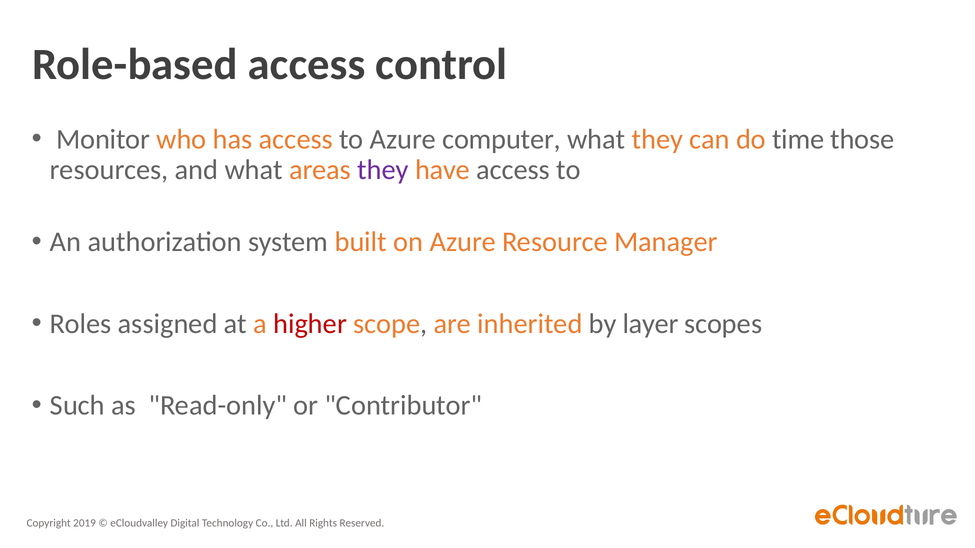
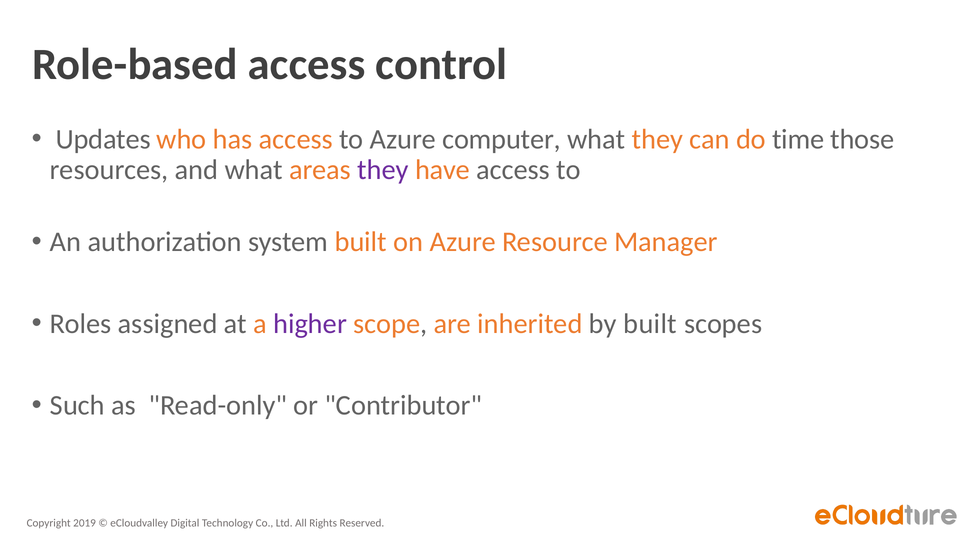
Monitor: Monitor -> Updates (103, 139)
higher colour: red -> purple (310, 324)
by layer: layer -> built (650, 324)
